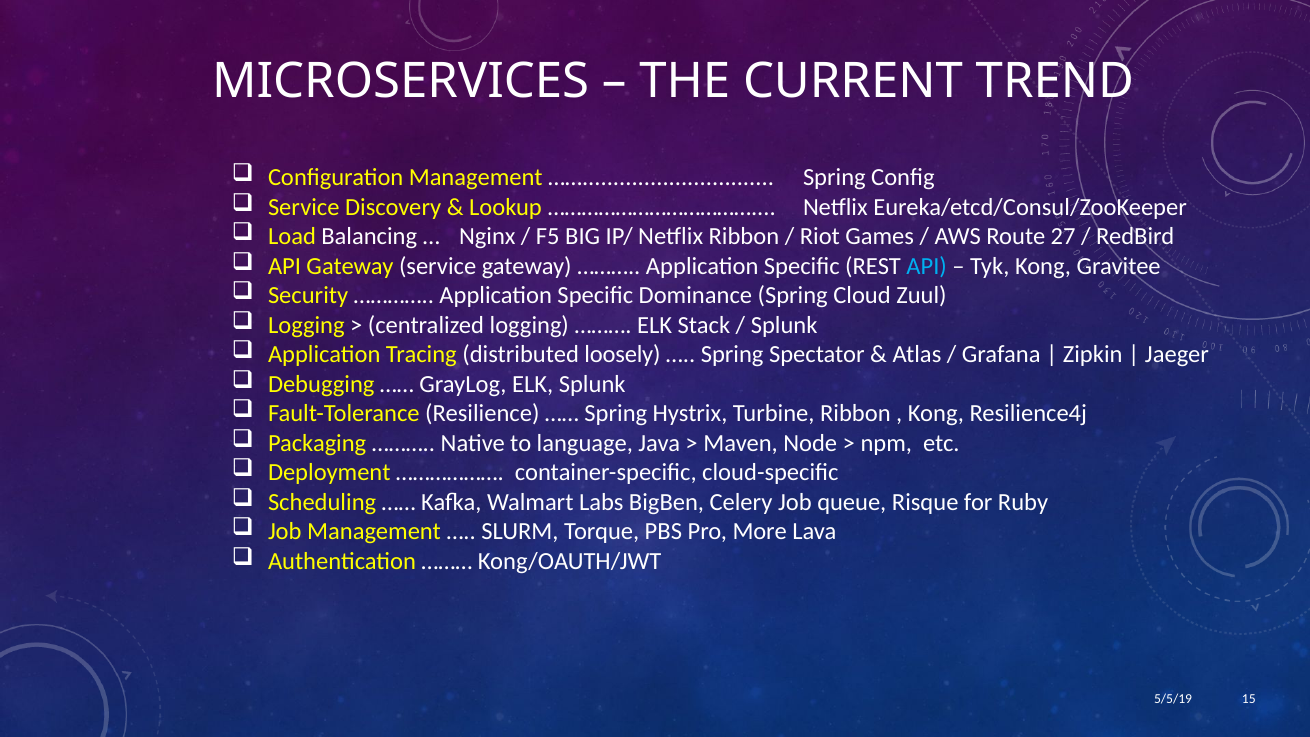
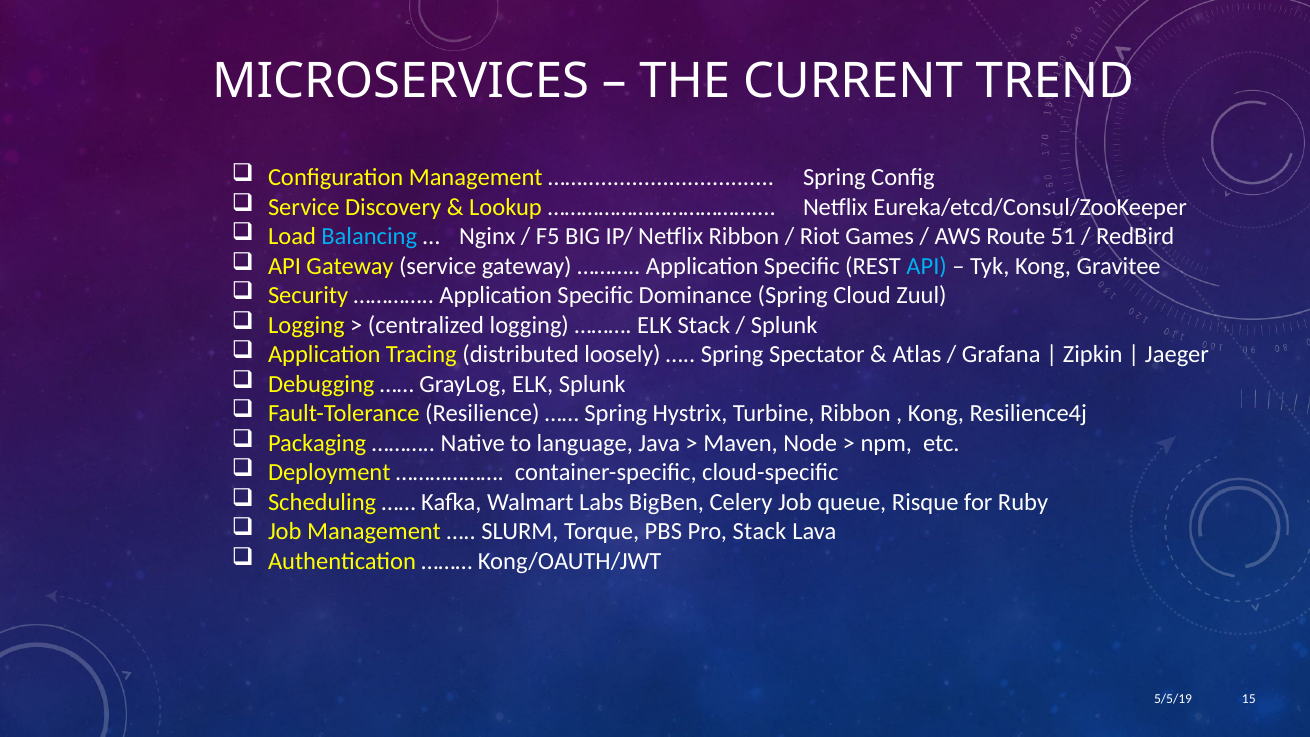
Balancing colour: white -> light blue (369, 237)
27: 27 -> 51 (1063, 237)
Pro More: More -> Stack (760, 531)
